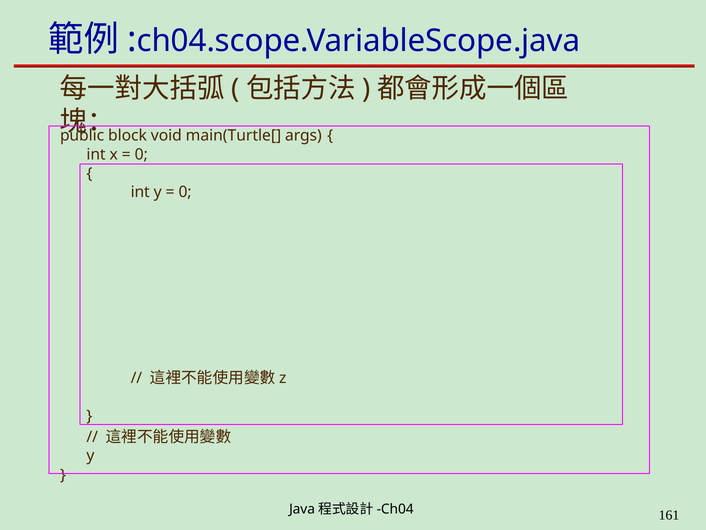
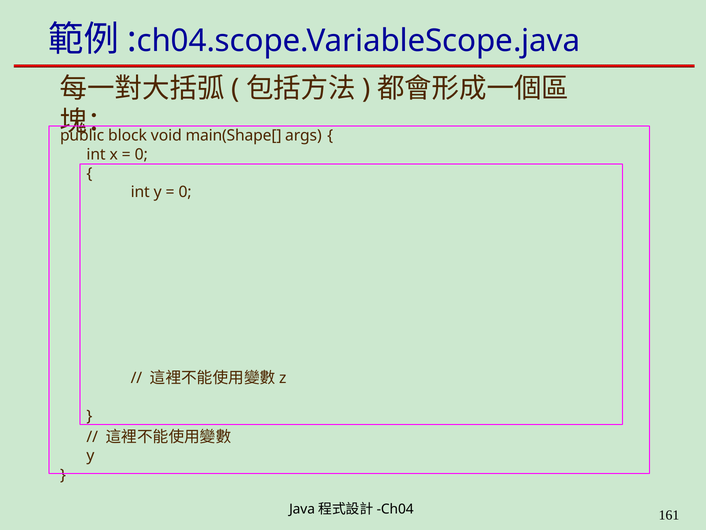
main(Turtle[: main(Turtle[ -> main(Shape[ (234, 136)
